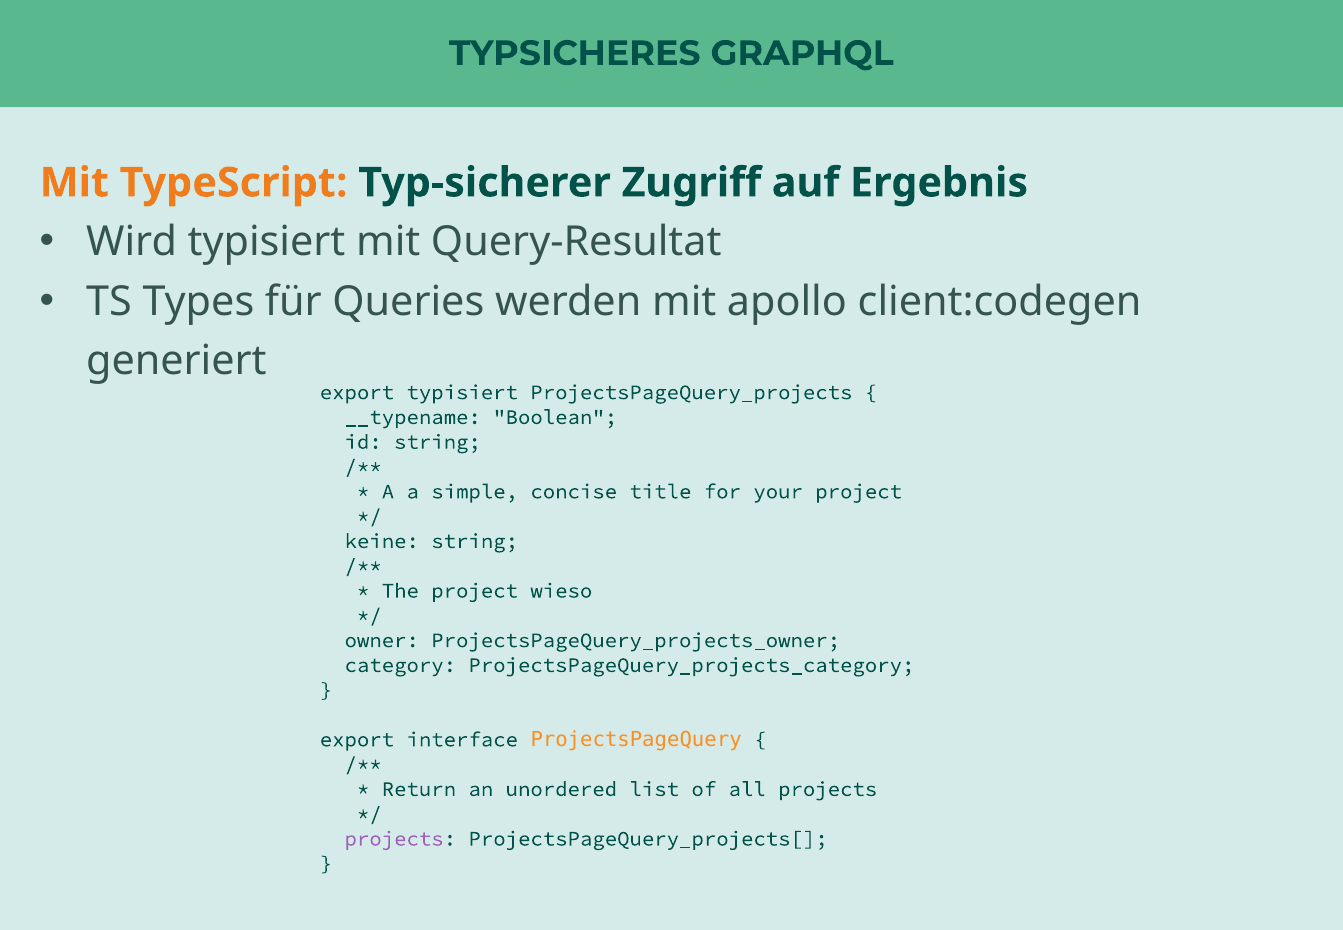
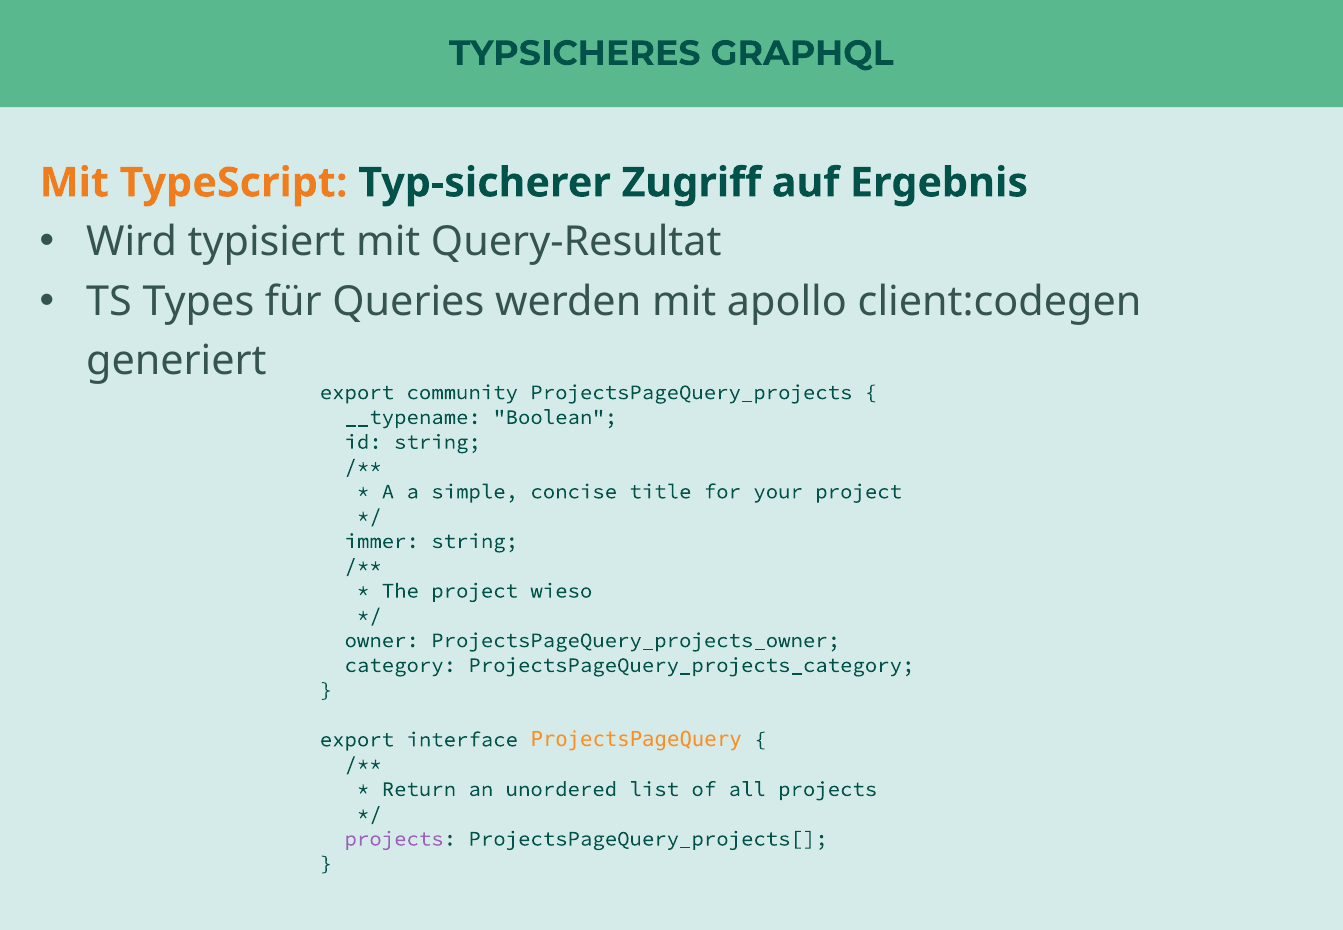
export typisiert: typisiert -> community (462, 392)
keine: keine -> immer (382, 541)
